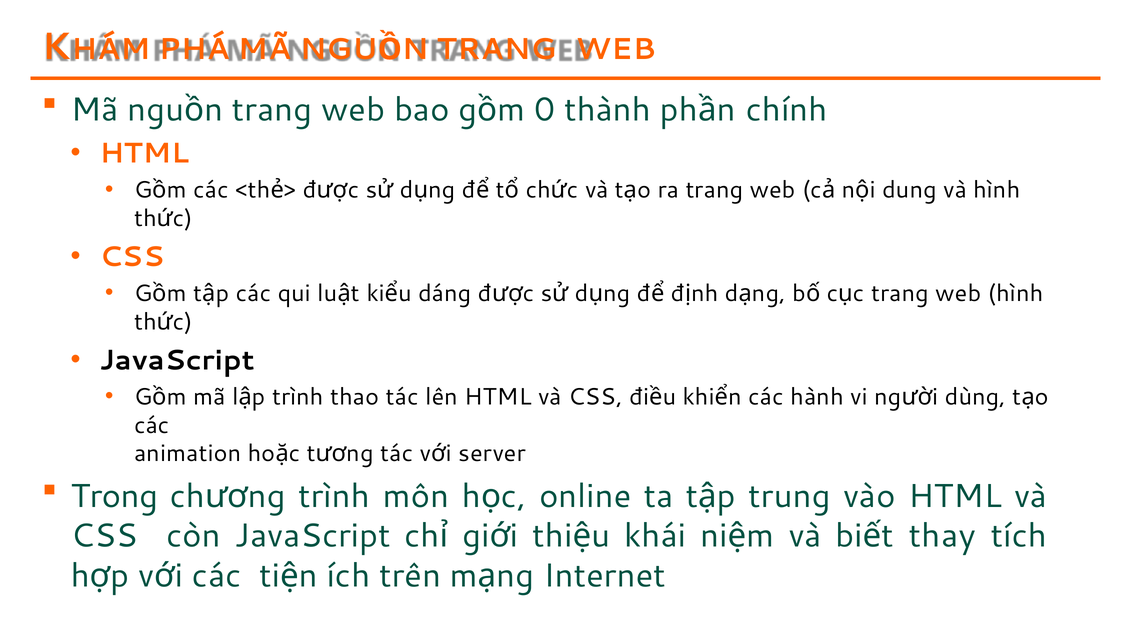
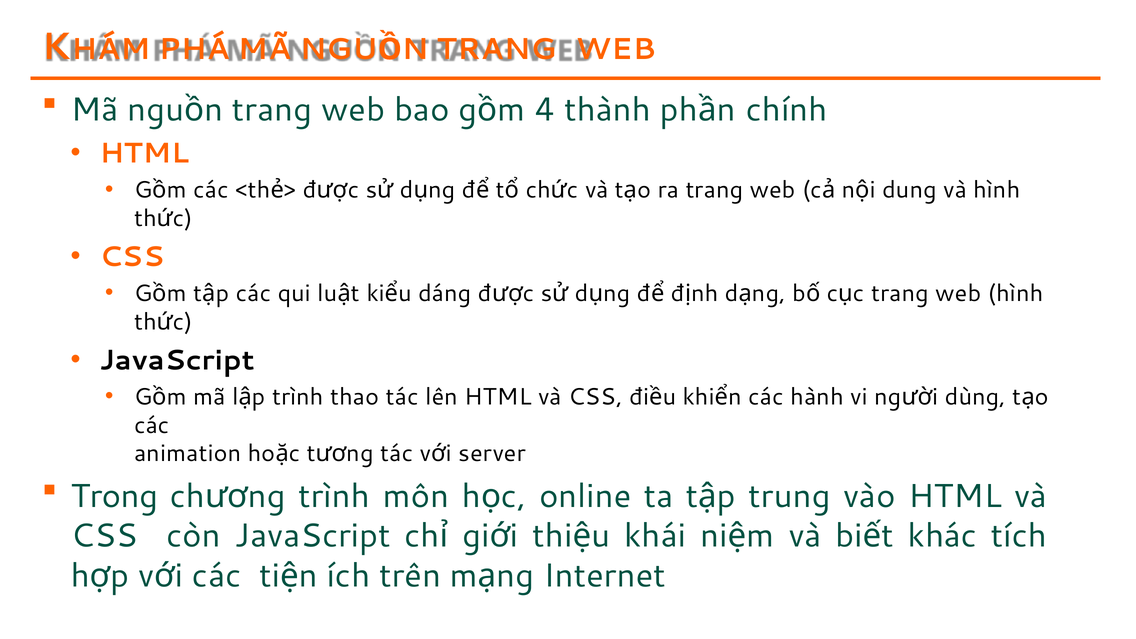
0: 0 -> 4 (545, 110)
thay: thay -> khác (943, 536)
